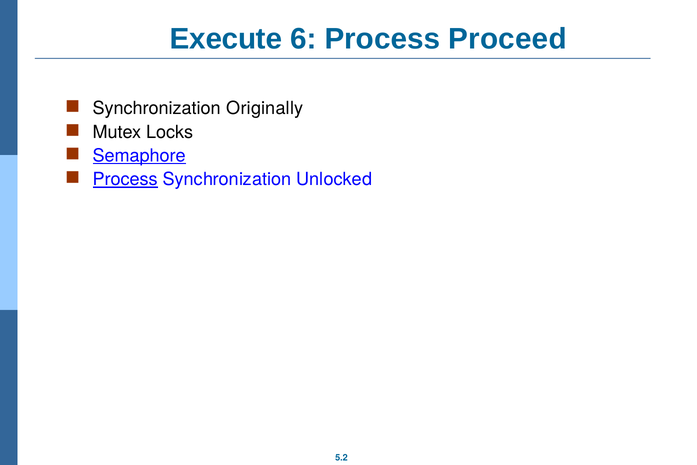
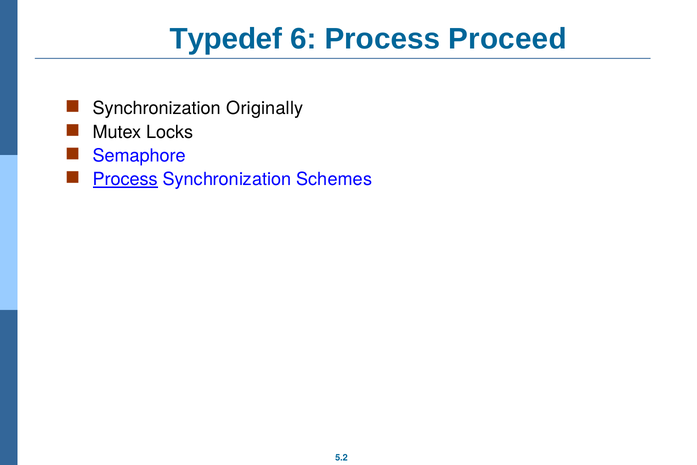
Execute: Execute -> Typedef (226, 39)
Semaphore underline: present -> none (139, 156)
Unlocked: Unlocked -> Schemes (334, 179)
